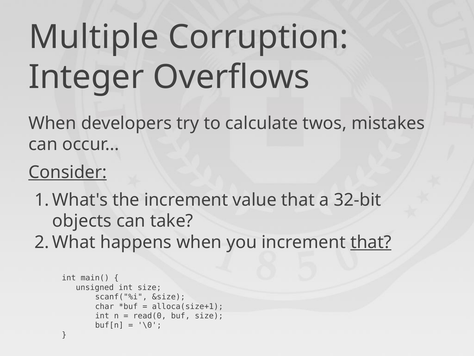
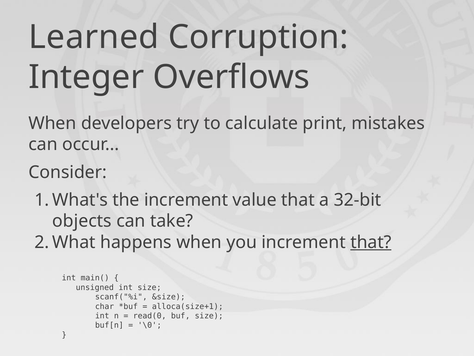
Multiple: Multiple -> Learned (94, 37)
twos: twos -> print (325, 123)
Consider underline: present -> none (68, 172)
